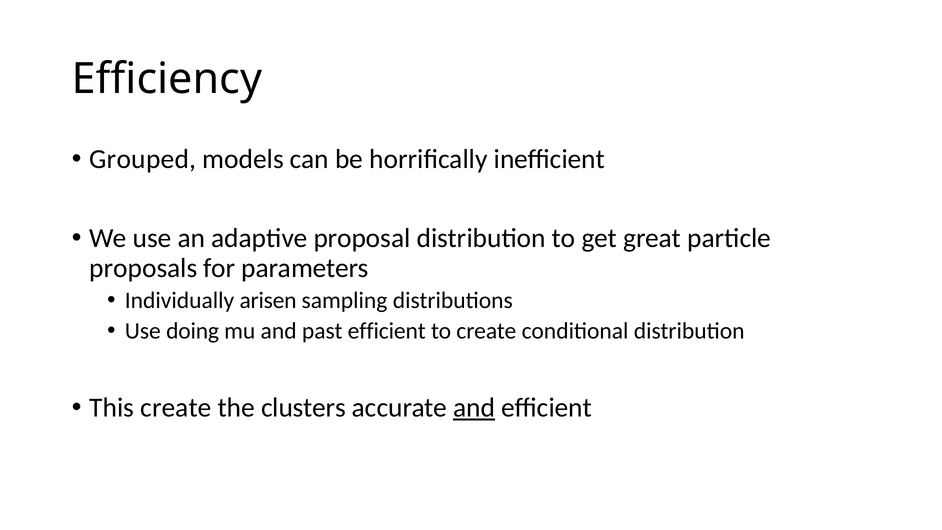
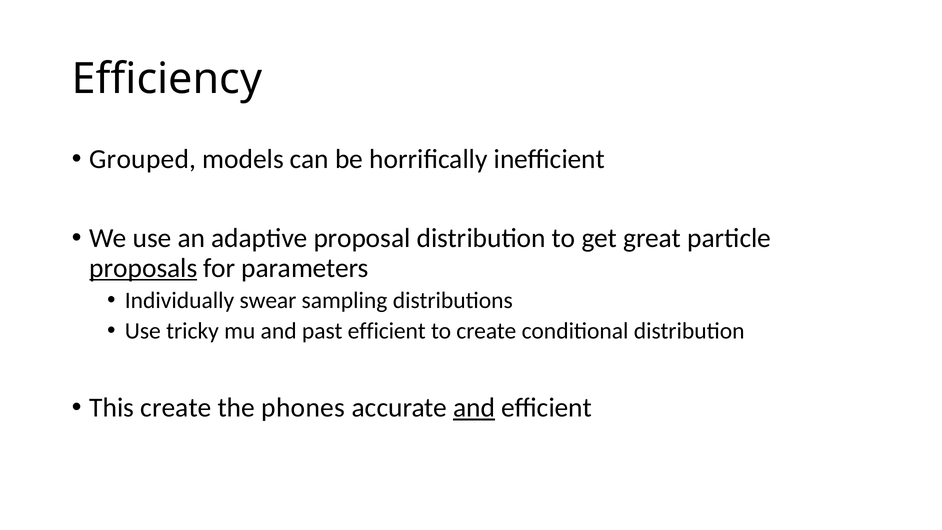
proposals underline: none -> present (143, 268)
arisen: arisen -> swear (268, 300)
doing: doing -> tricky (193, 331)
clusters: clusters -> phones (303, 408)
